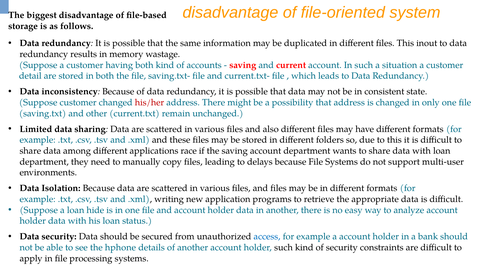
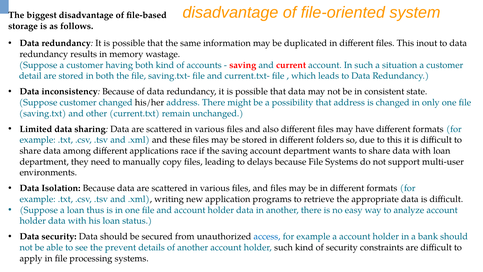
his/her colour: red -> black (149, 102)
hide: hide -> thus (95, 210)
hphone: hphone -> prevent (121, 247)
